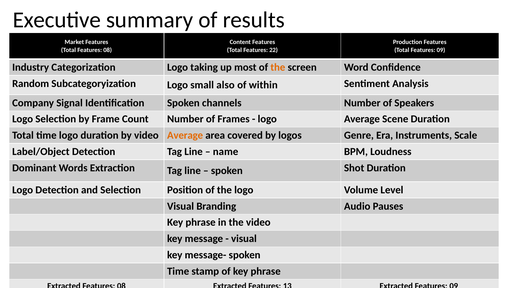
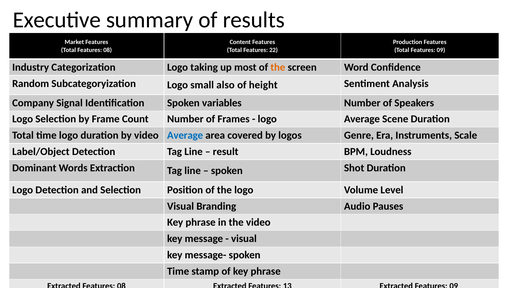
within: within -> height (263, 85)
channels: channels -> variables (222, 103)
Average colour: orange -> blue (185, 136)
name: name -> result (226, 152)
